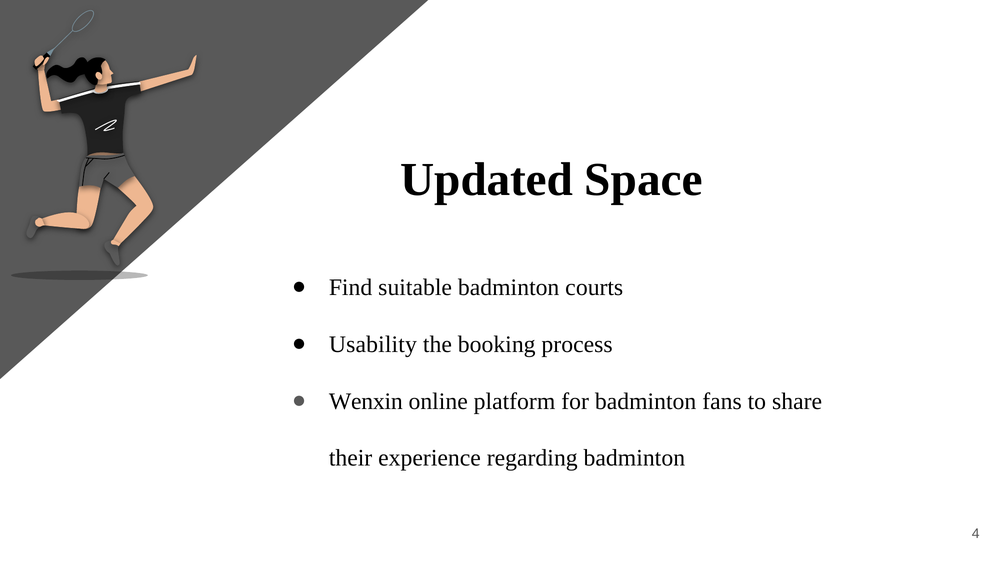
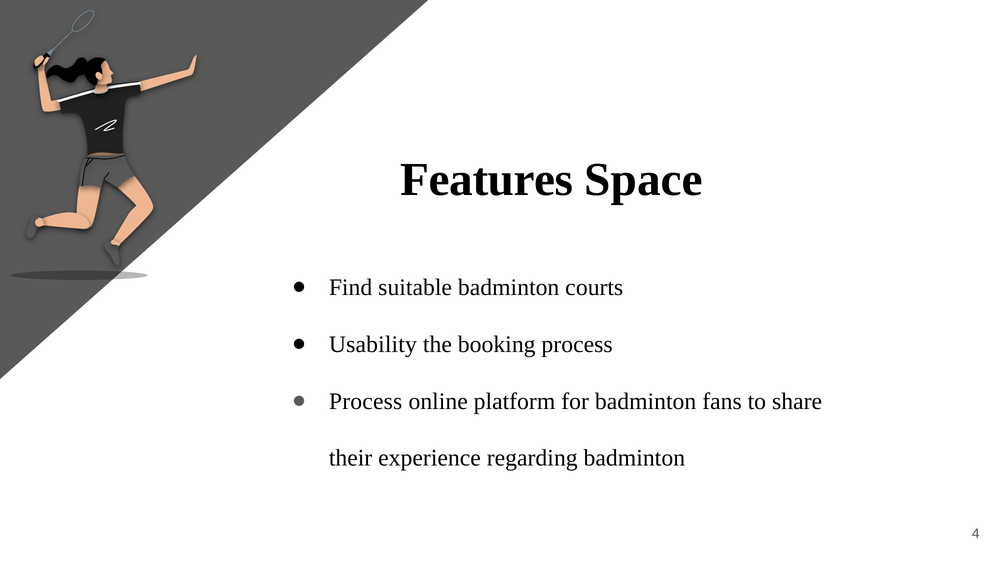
Updated: Updated -> Features (487, 180)
Wenxin: Wenxin -> Process (366, 401)
